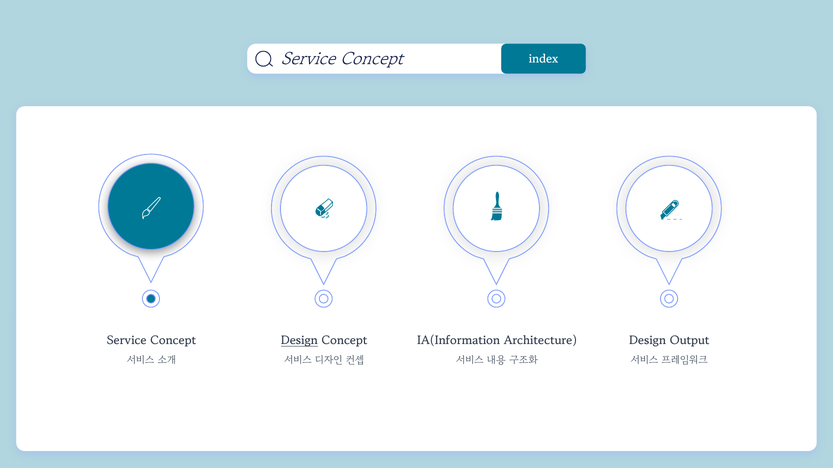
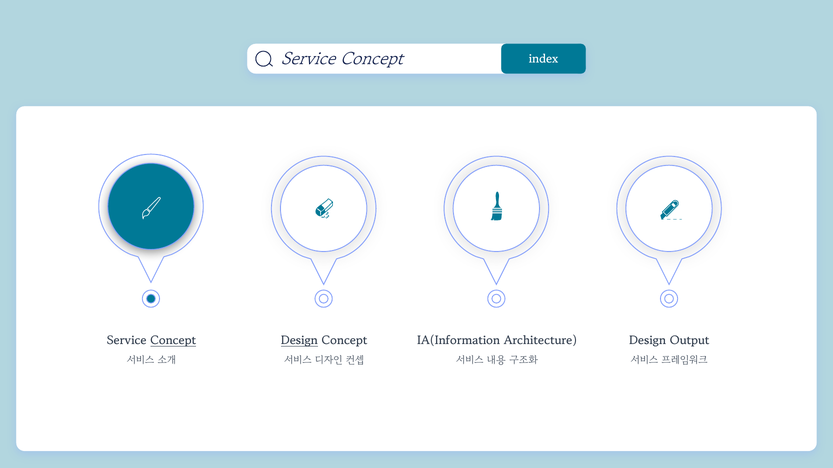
Concept underline: none -> present (173, 342)
